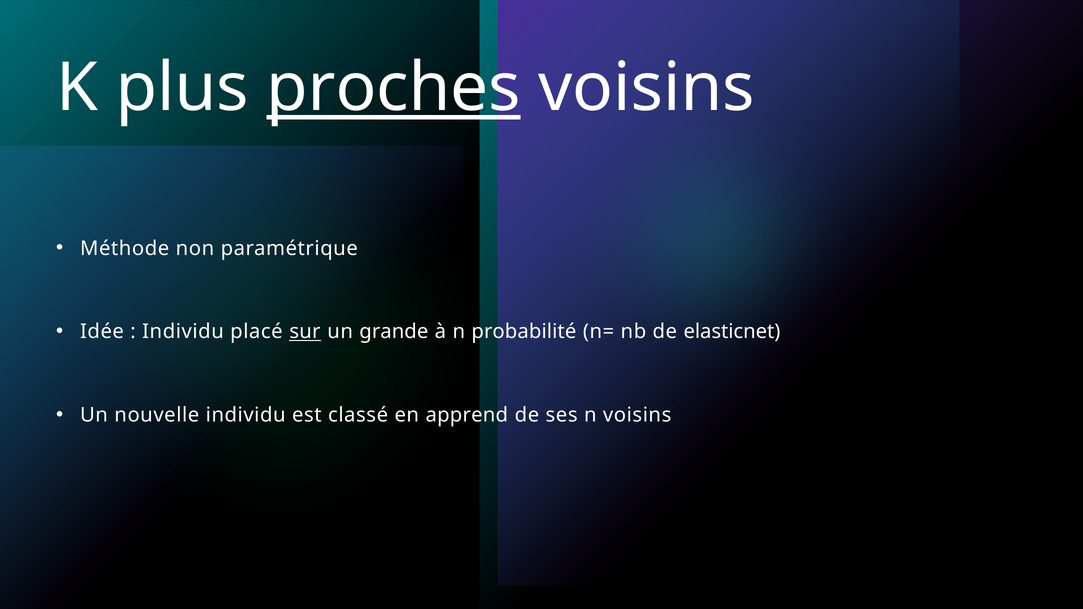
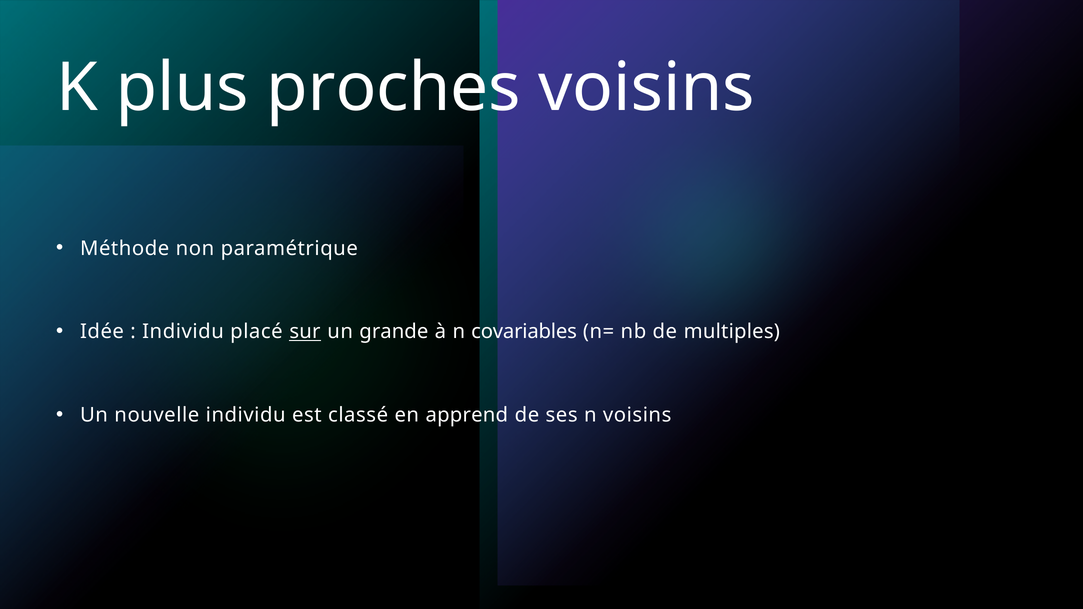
proches underline: present -> none (394, 88)
probabilité: probabilité -> covariables (524, 332)
elasticnet: elasticnet -> multiples (732, 332)
